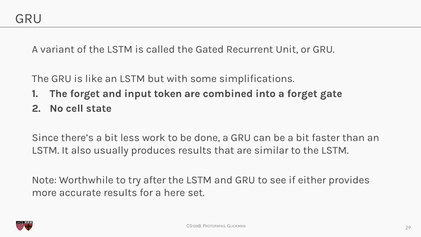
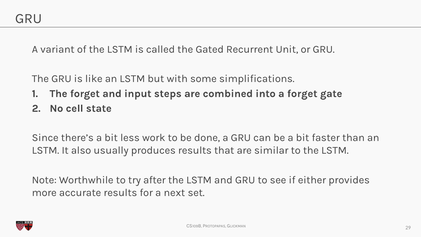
token: token -> steps (168, 93)
here: here -> next (174, 192)
